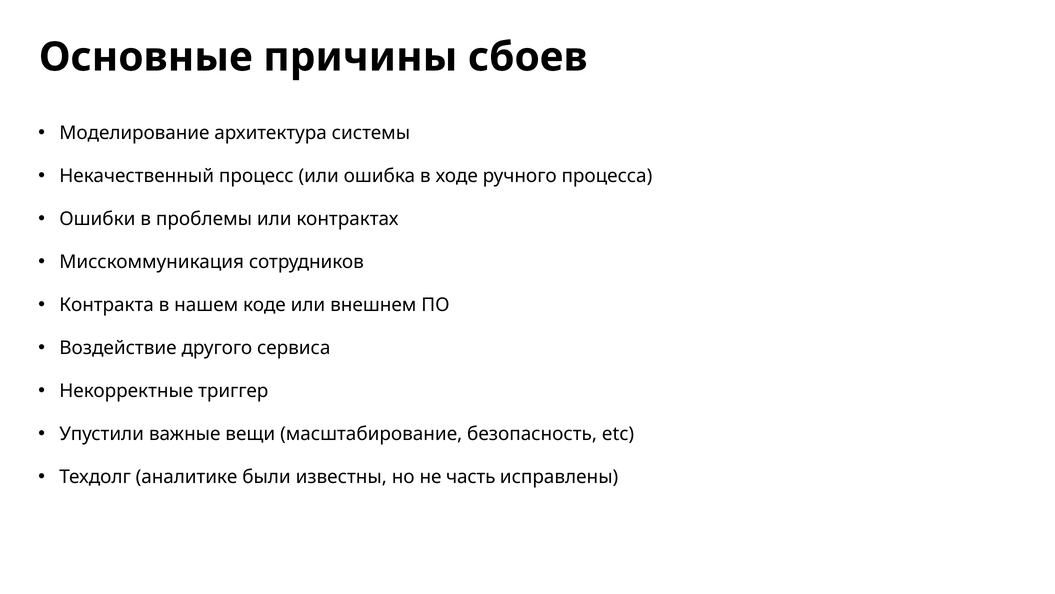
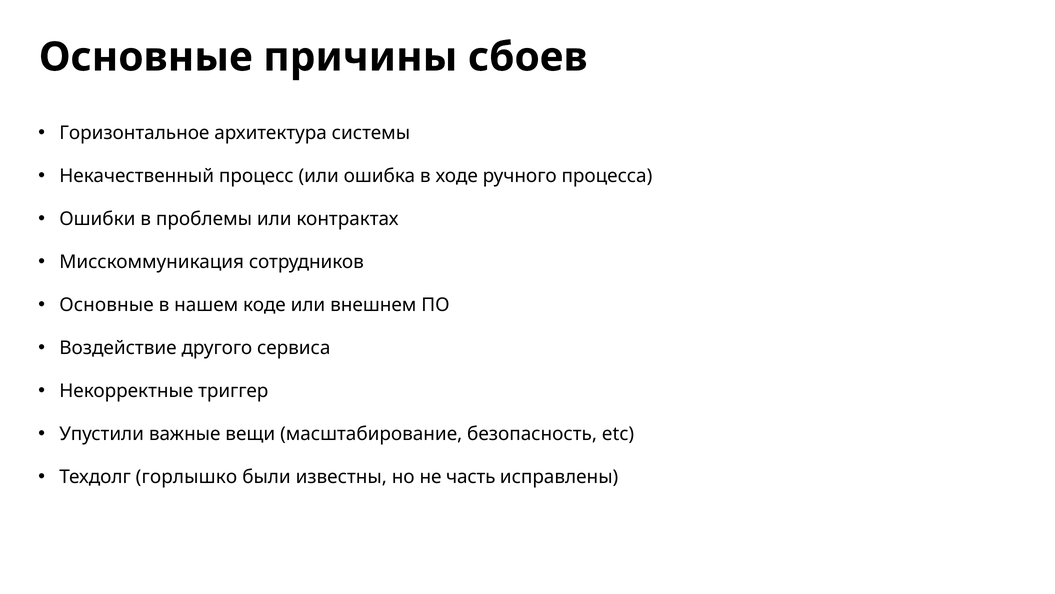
Моделирование: Моделирование -> Горизонтальное (134, 133)
Контракта: Контракта -> Основные (107, 305)
аналитике: аналитике -> горлышко (186, 478)
